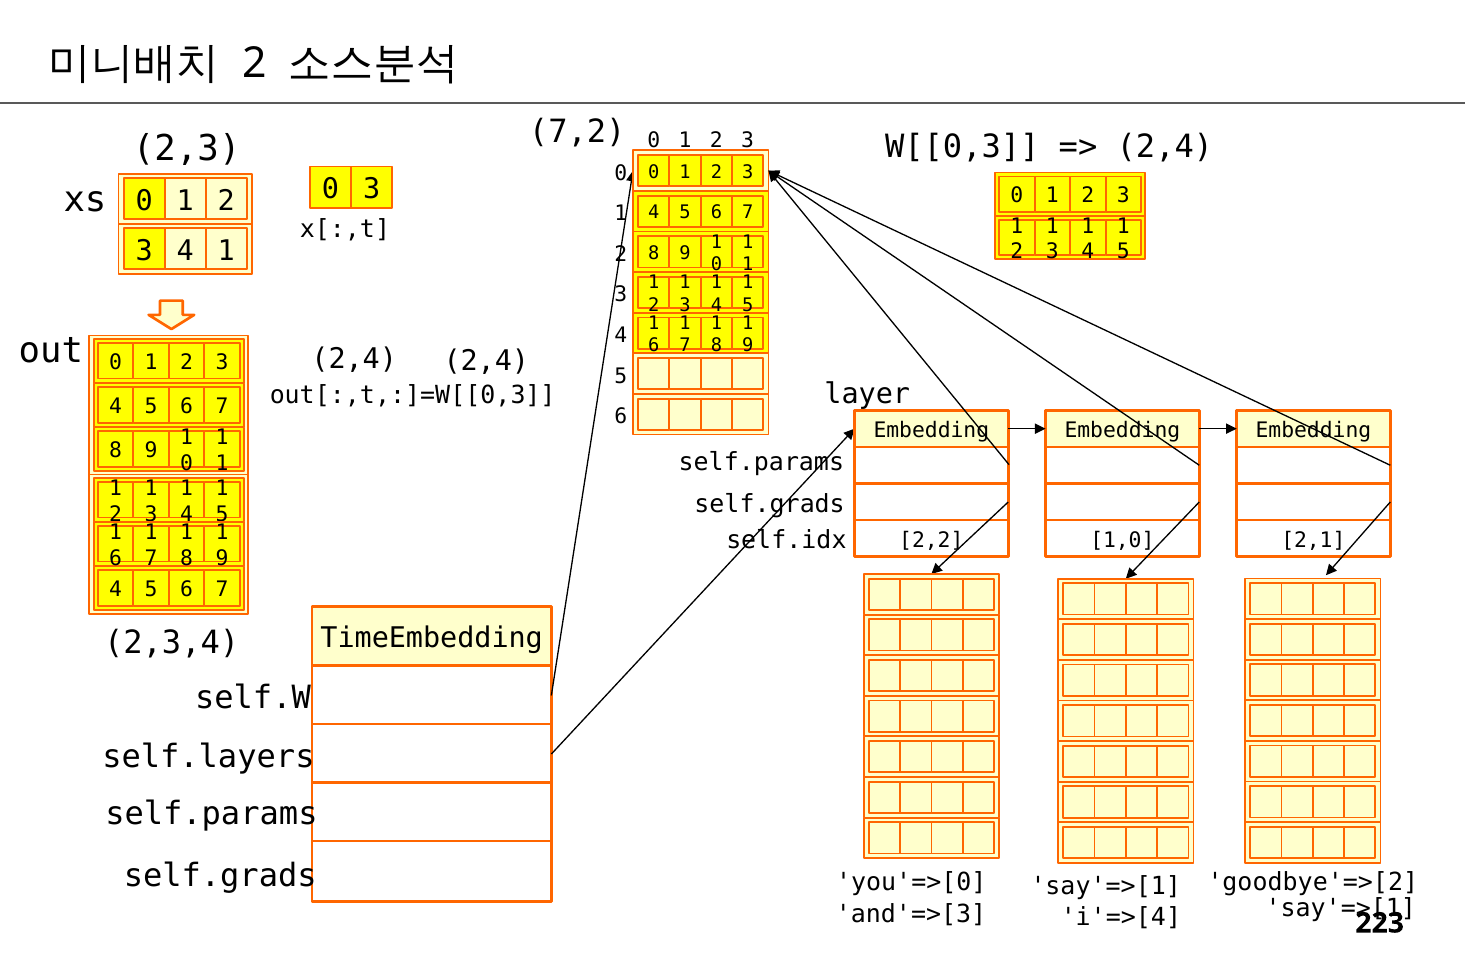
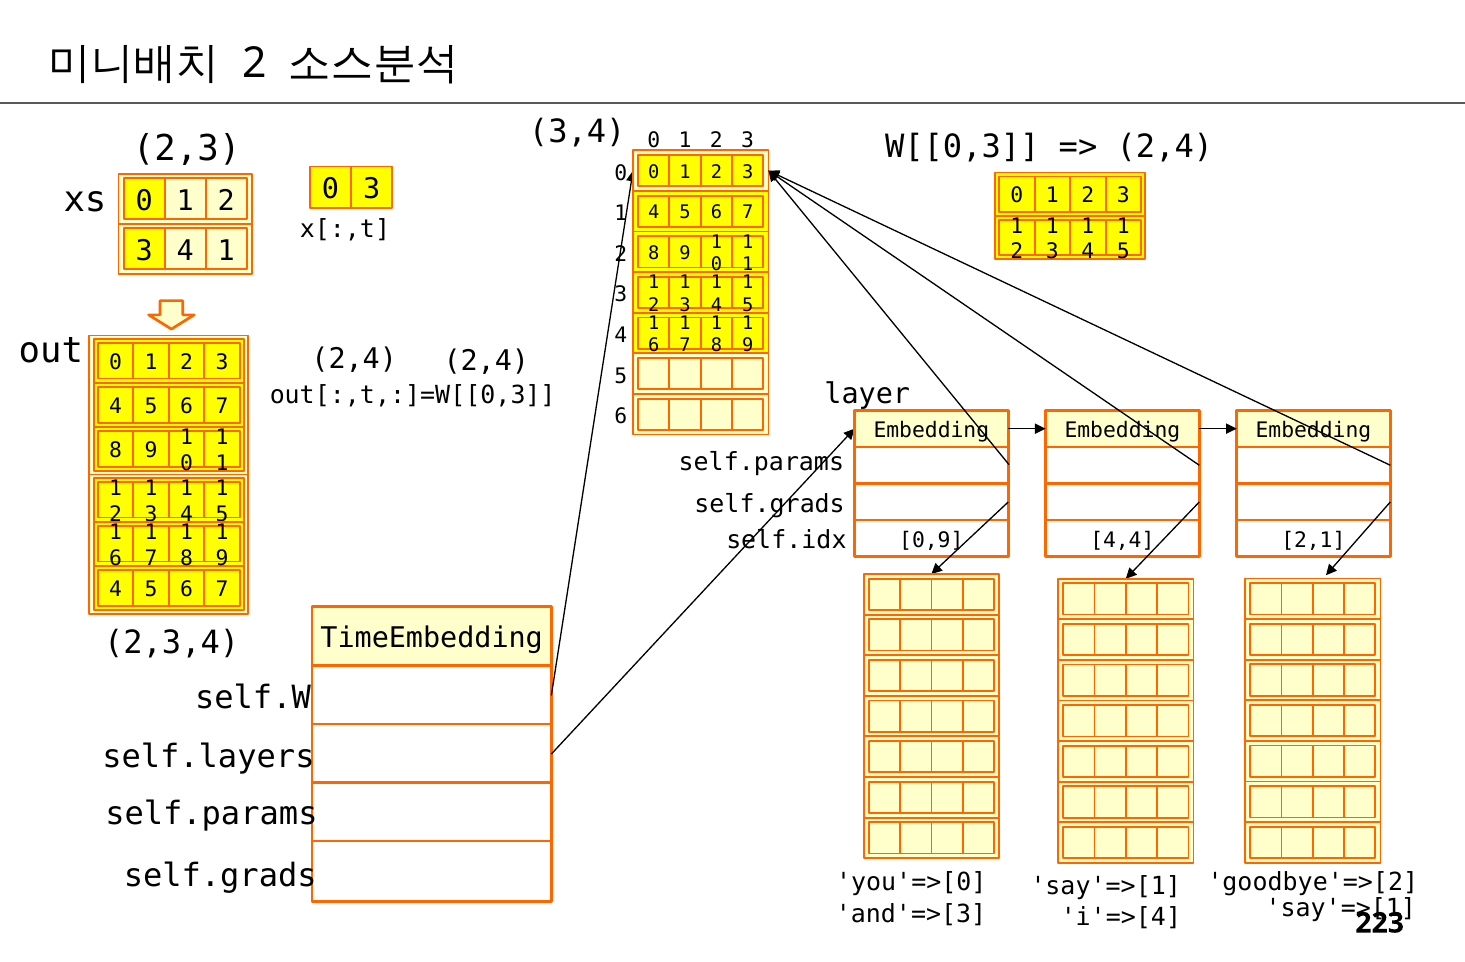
7,2: 7,2 -> 3,4 (577, 132)
2,2: 2,2 -> 0,9 (931, 540)
1,0: 1,0 -> 4,4 (1122, 540)
